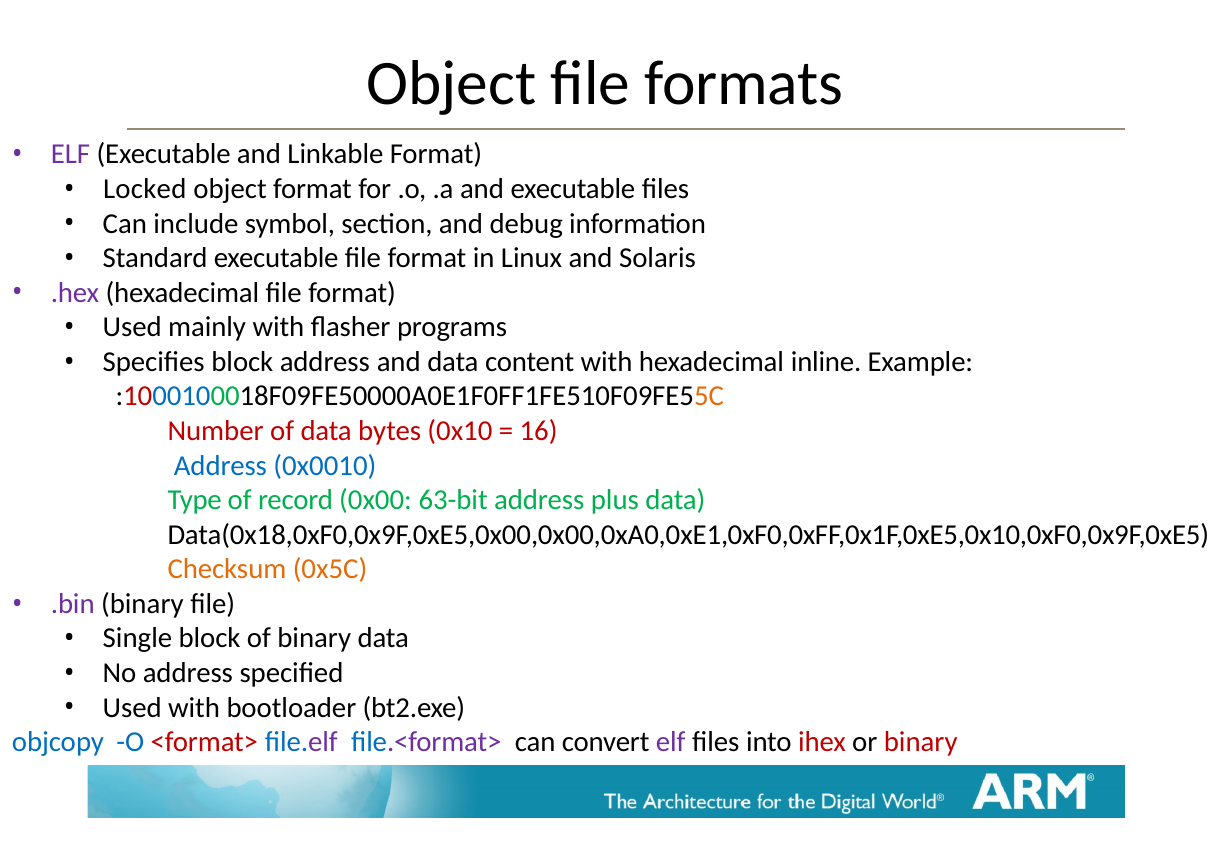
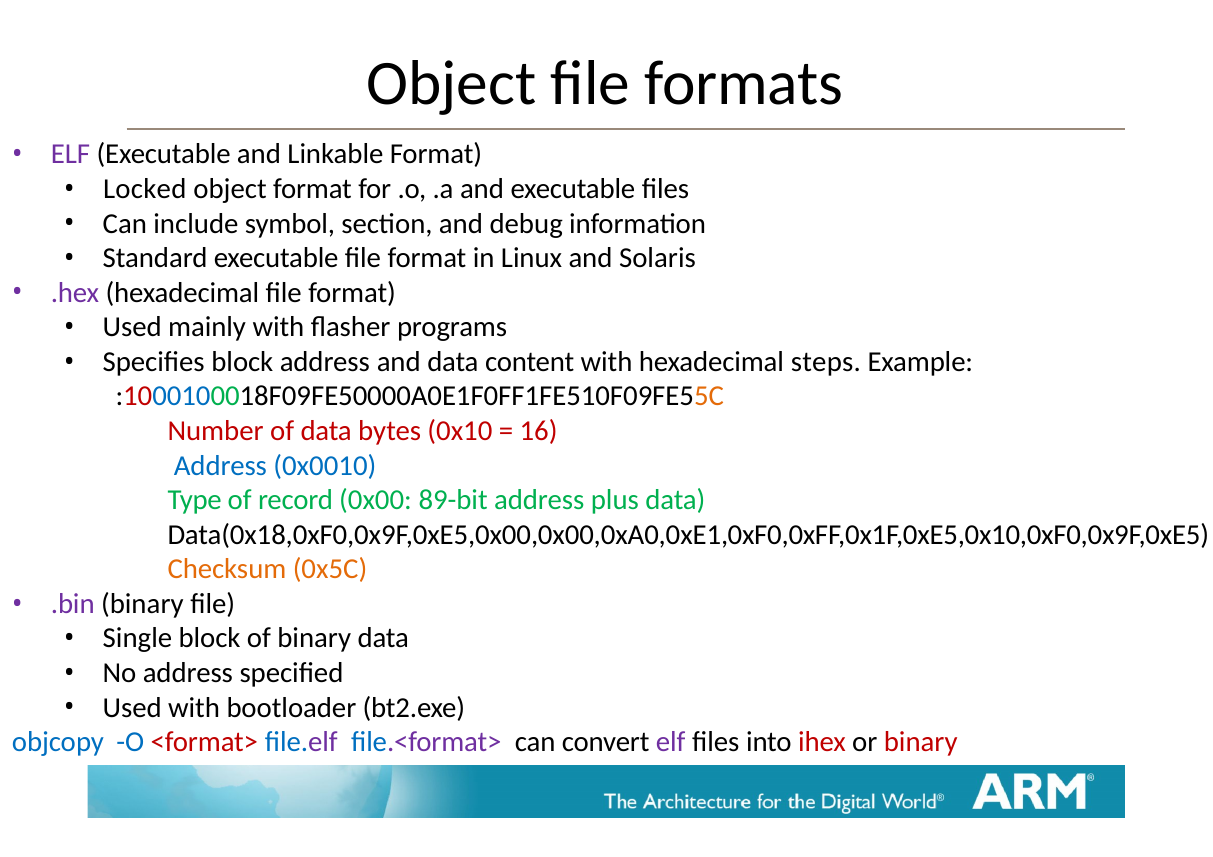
inline: inline -> steps (826, 362)
63-bit: 63-bit -> 89-bit (453, 500)
